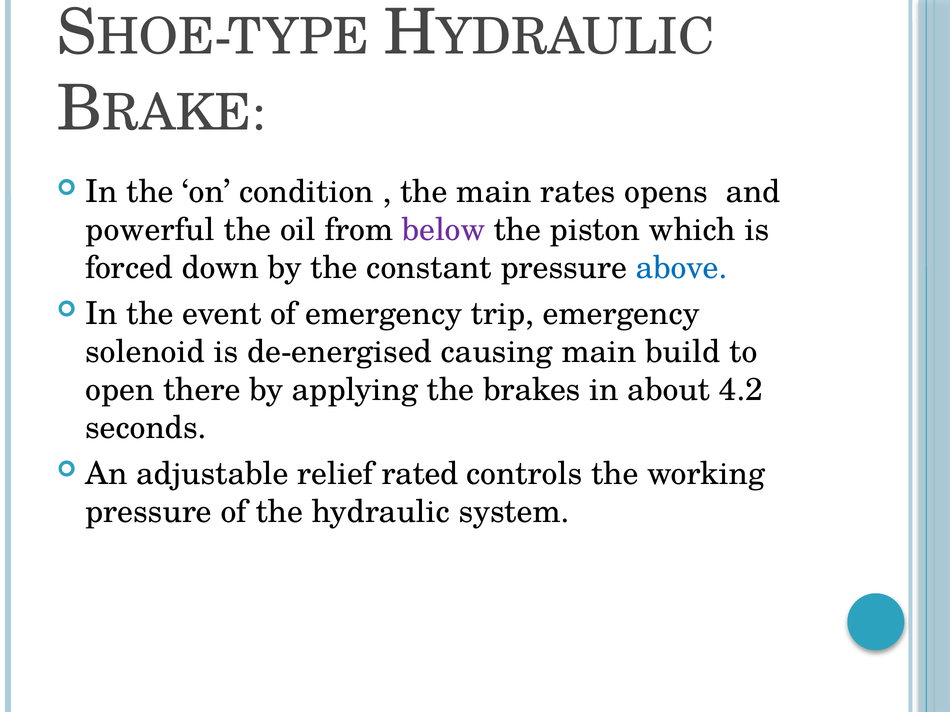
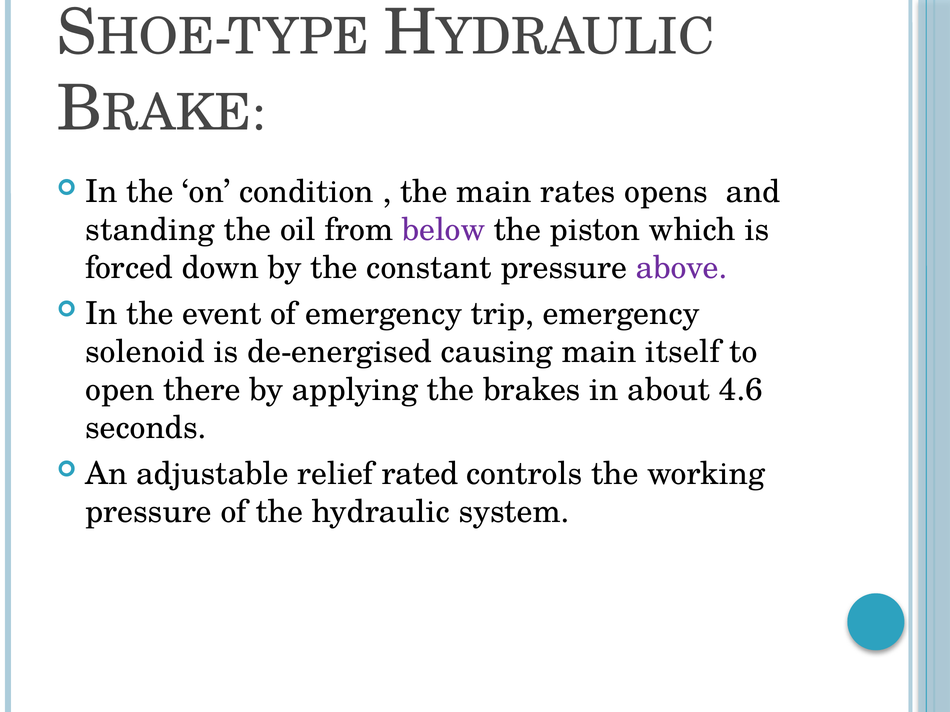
powerful: powerful -> standing (150, 230)
above colour: blue -> purple (682, 268)
build: build -> itself (683, 352)
4.2: 4.2 -> 4.6 (741, 390)
